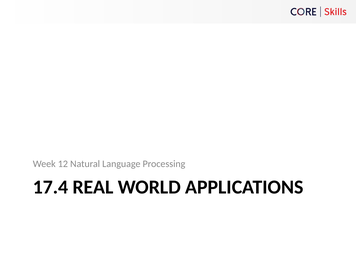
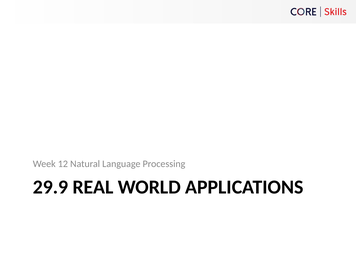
17.4: 17.4 -> 29.9 (50, 187)
